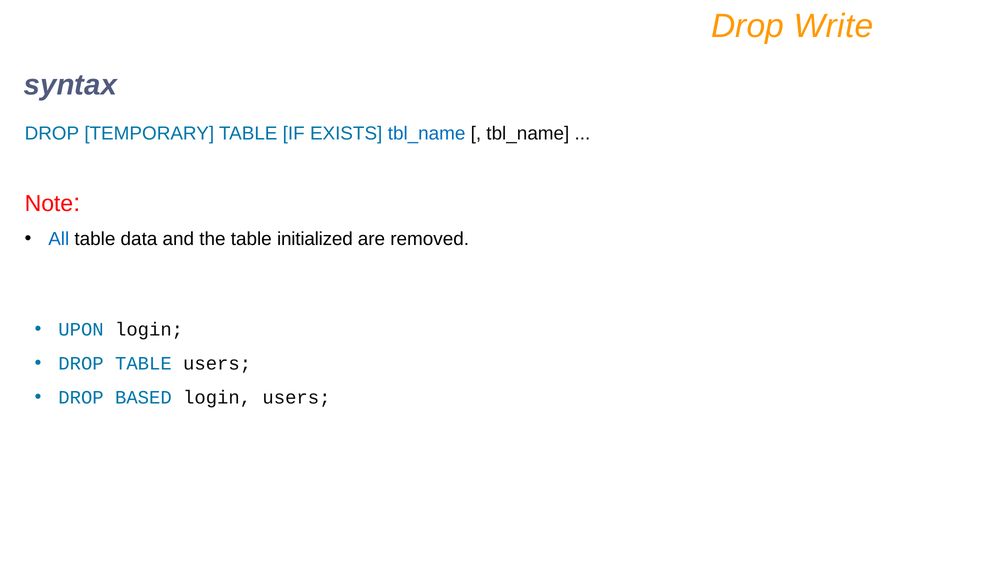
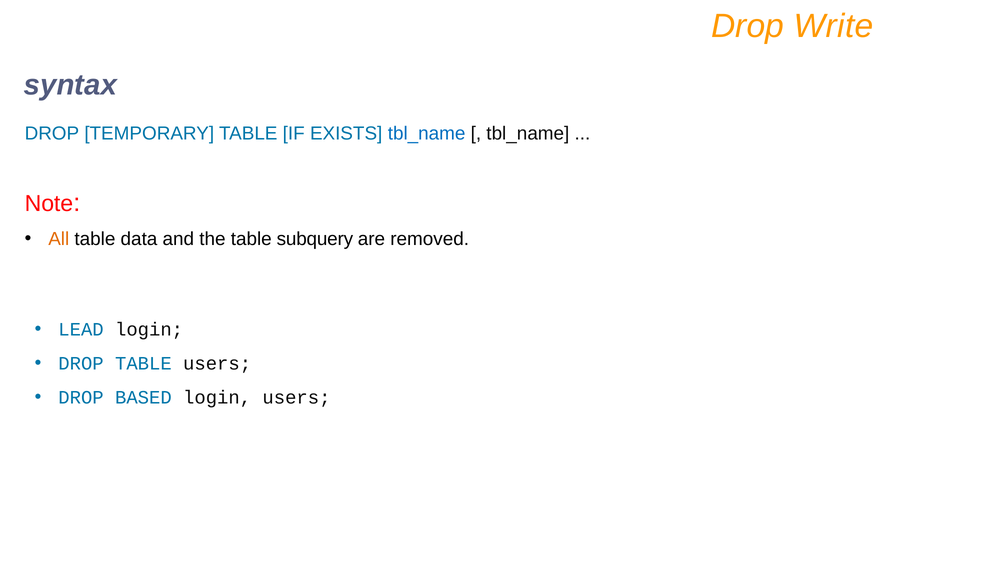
All colour: blue -> orange (59, 239)
initialized: initialized -> subquery (315, 239)
UPON: UPON -> LEAD (81, 329)
